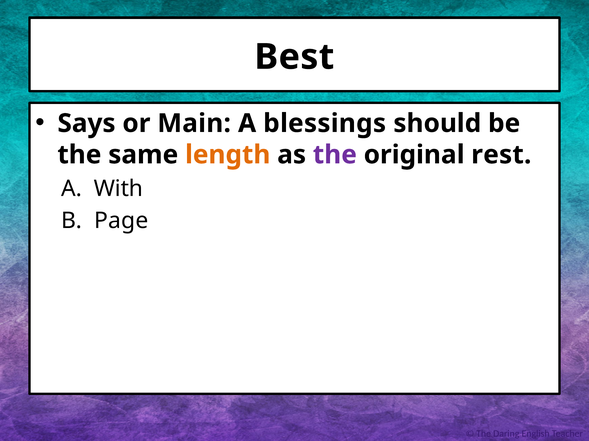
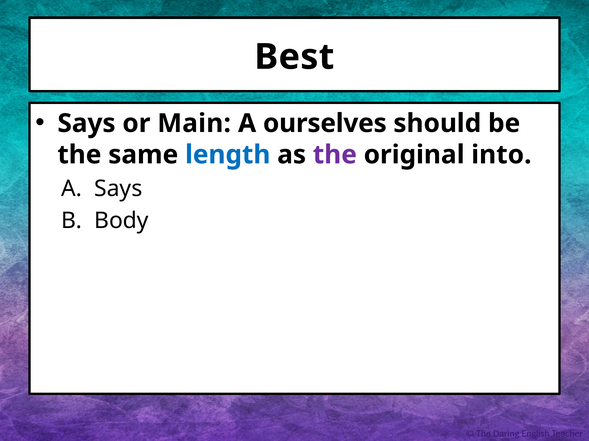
blessings: blessings -> ourselves (325, 124)
length colour: orange -> blue (228, 155)
rest: rest -> into (501, 155)
A With: With -> Says (118, 189)
Page: Page -> Body (121, 221)
